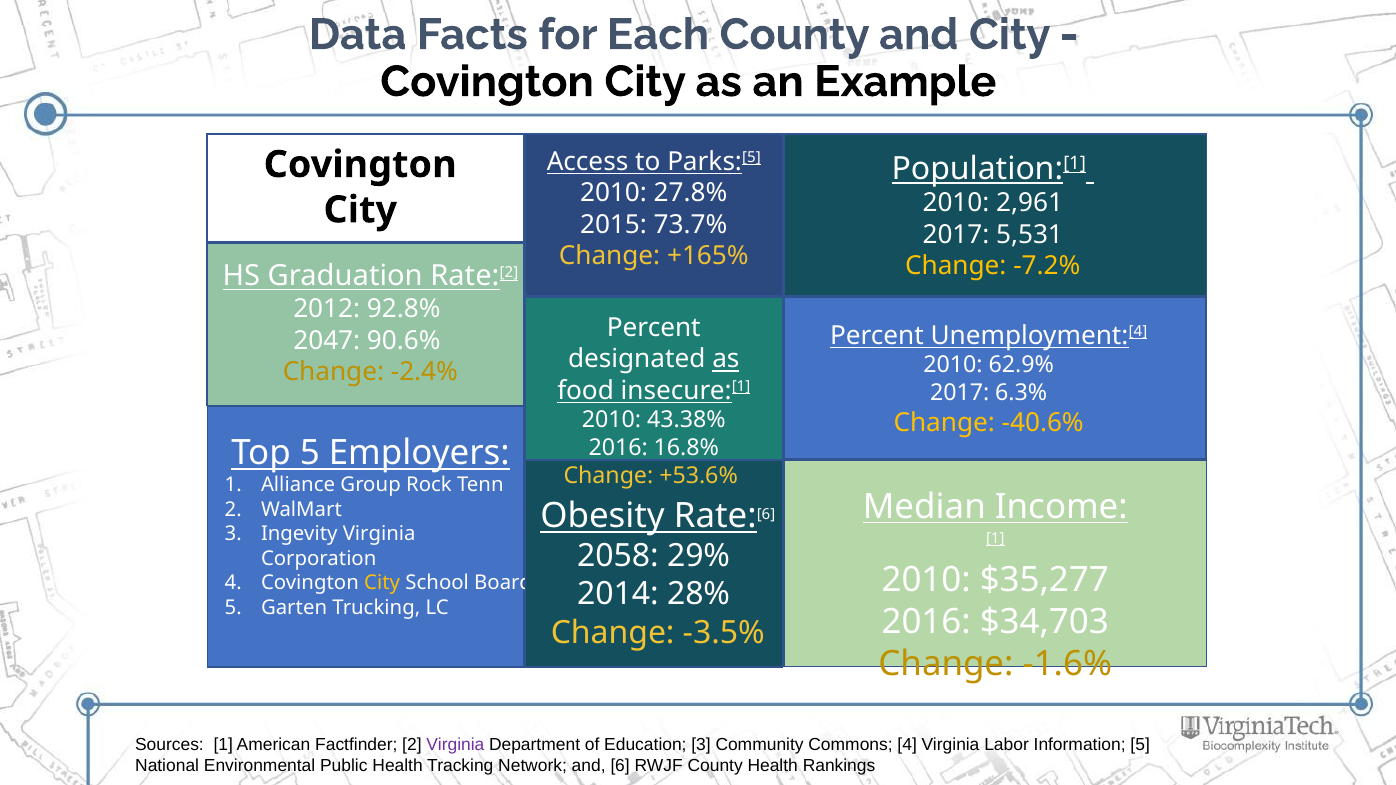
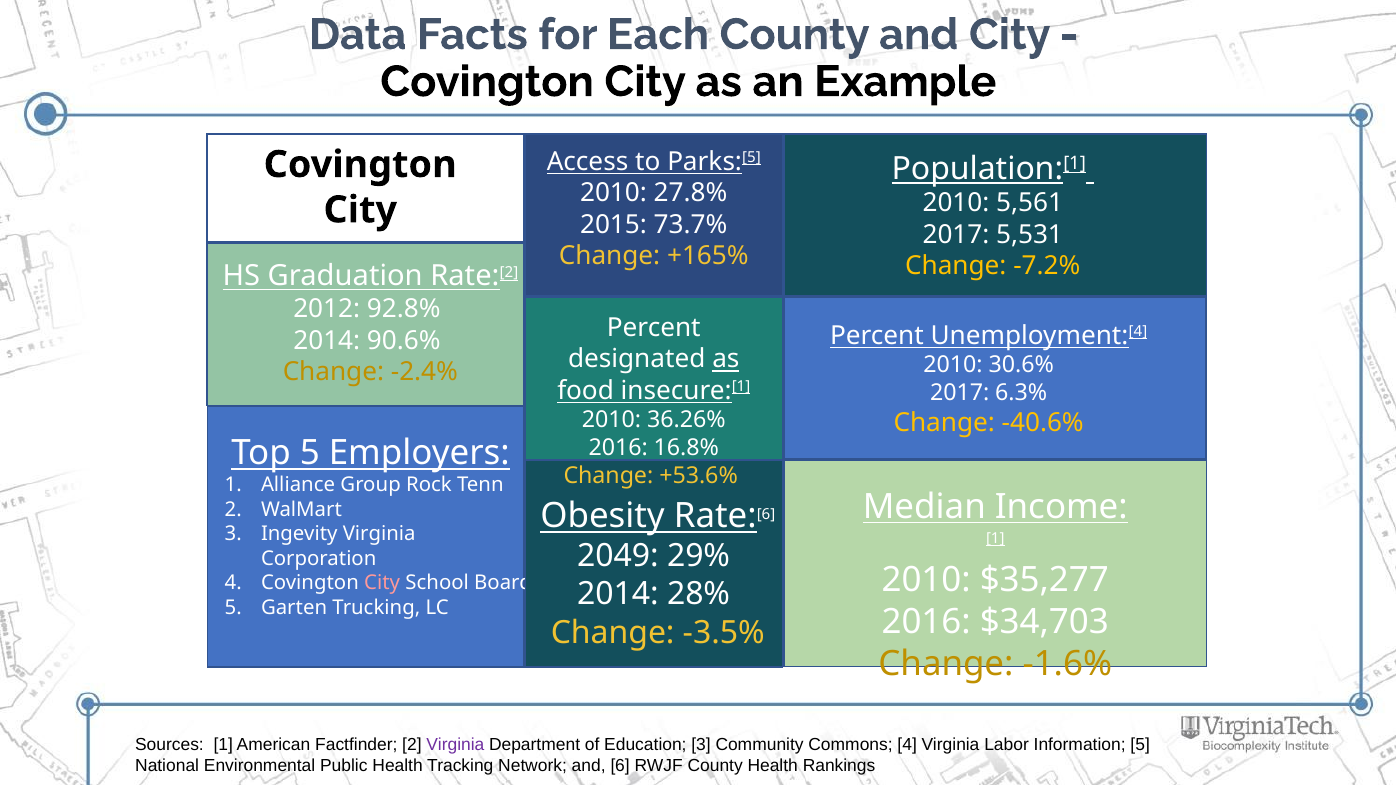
2,961: 2,961 -> 5,561 (1030, 203)
2047: 2047 -> 2014 (327, 341)
62.9%: 62.9% -> 30.6% (1021, 365)
43.38%: 43.38% -> 36.26% (686, 420)
2058: 2058 -> 2049 (618, 556)
City colour: yellow -> pink (382, 583)
